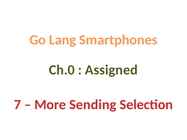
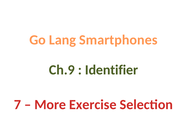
Ch.0: Ch.0 -> Ch.9 (62, 70)
Assigned: Assigned -> Identifier (111, 70)
Sending: Sending -> Exercise (93, 105)
